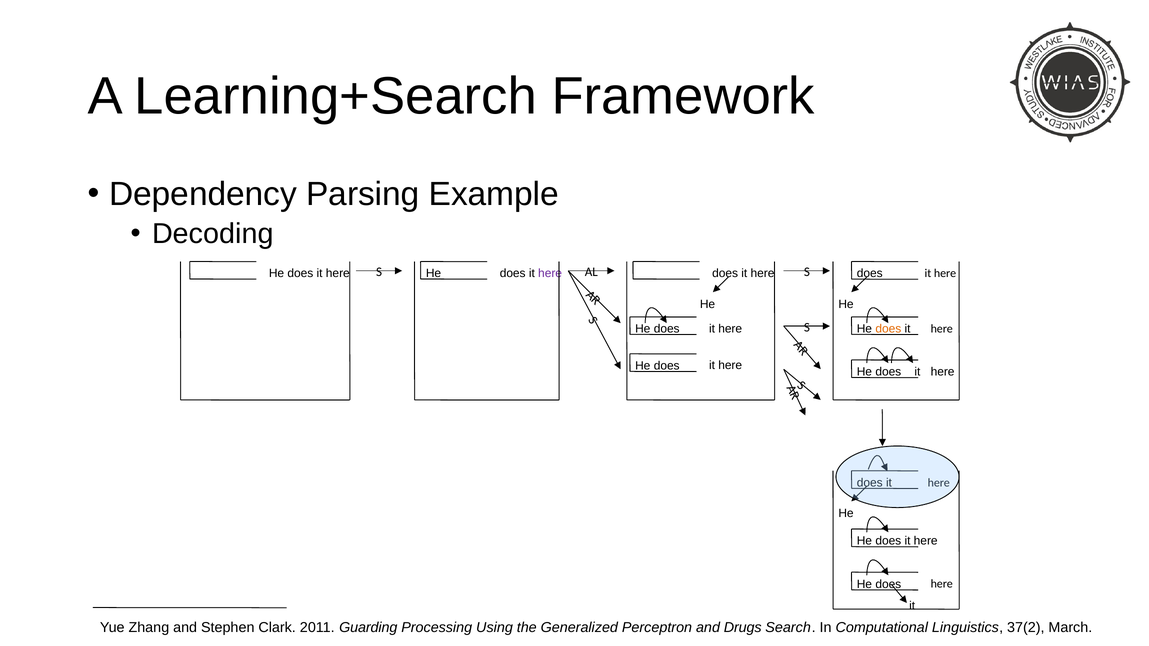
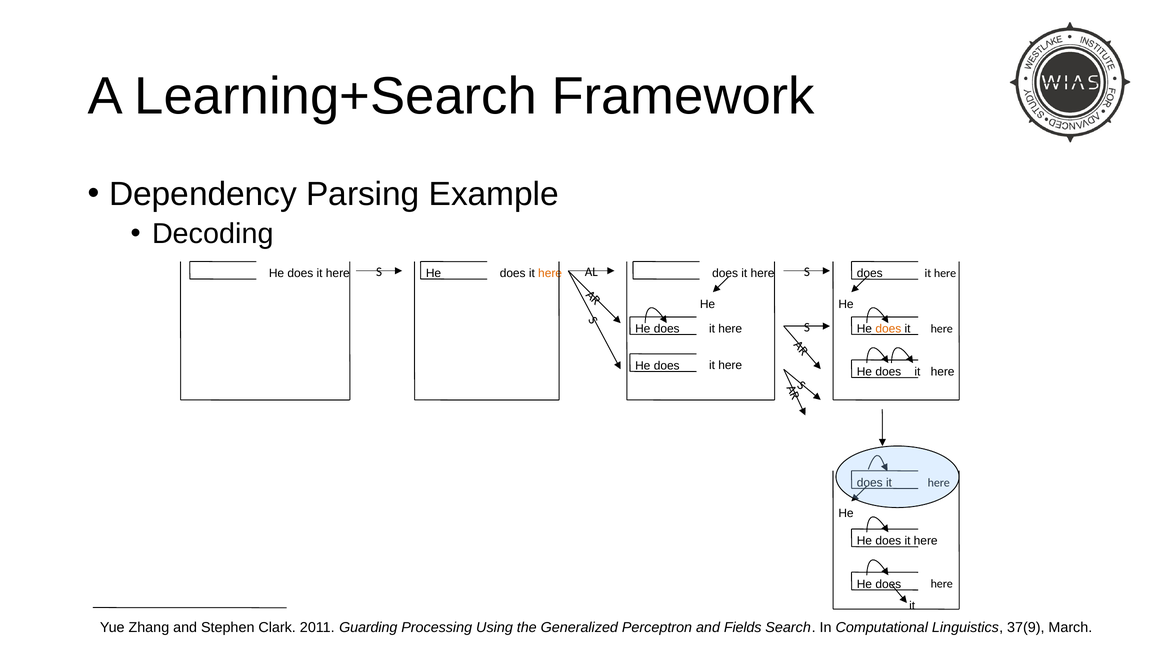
here colour: purple -> orange (550, 273)
Drugs: Drugs -> Fields (743, 628)
37(2: 37(2 -> 37(9 (1026, 628)
